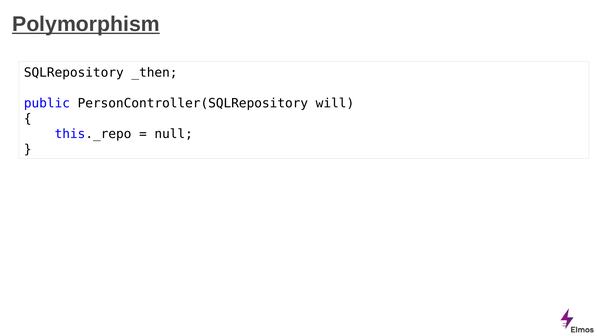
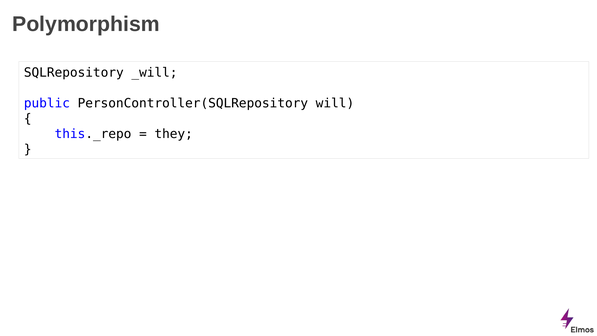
Polymorphism underline: present -> none (86, 24)
_then: _then -> _will (154, 73)
null: null -> they (174, 134)
